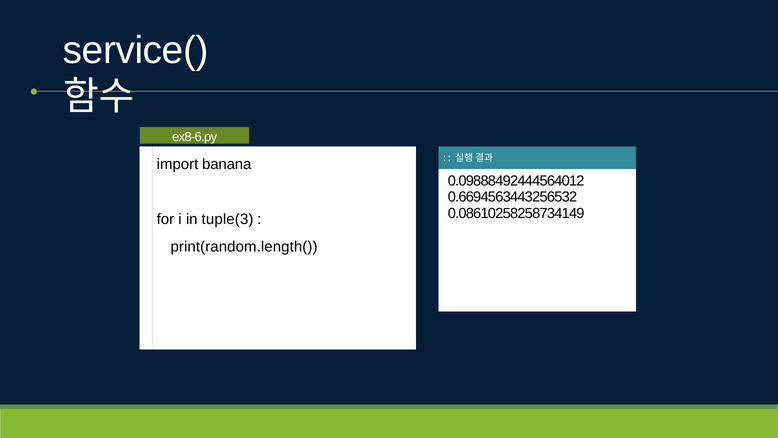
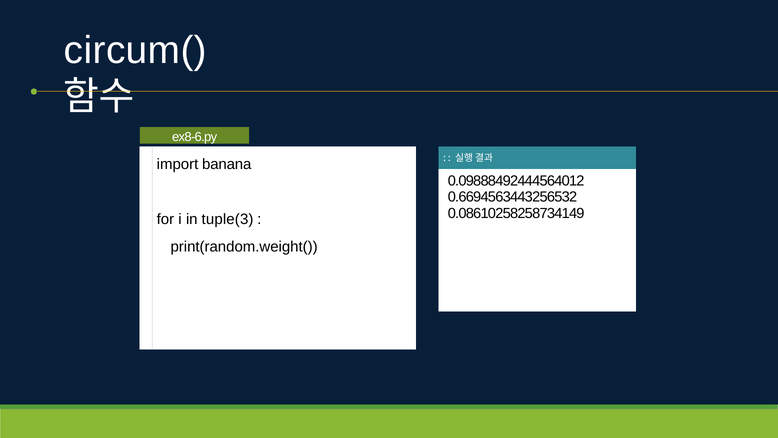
service(: service( -> circum( (135, 50)
print(random.length(: print(random.length( -> print(random.weight( (244, 247)
